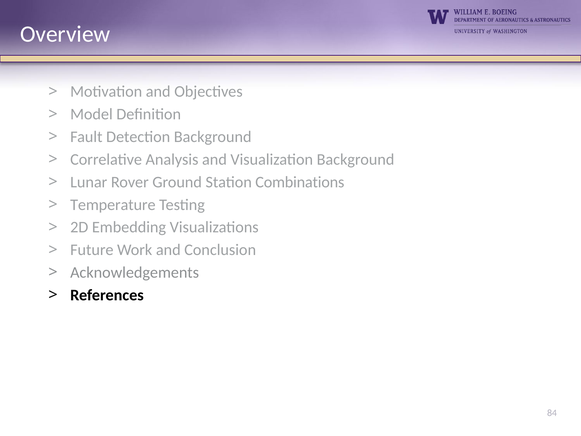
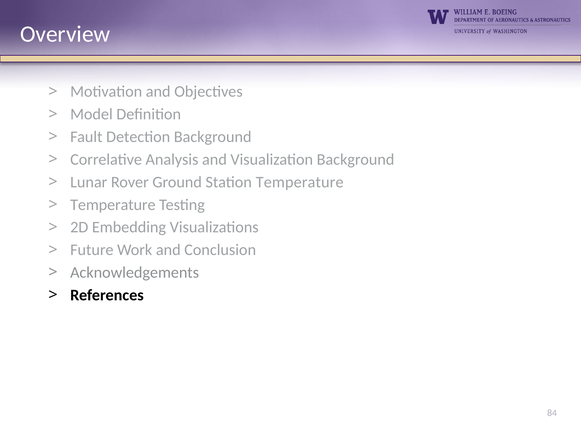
Station Combinations: Combinations -> Temperature (300, 182)
